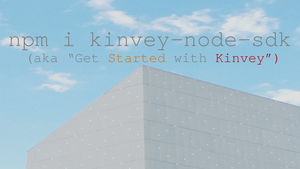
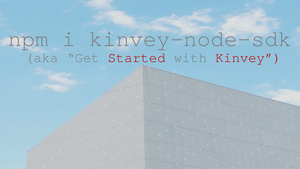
Started colour: orange -> red (137, 58)
